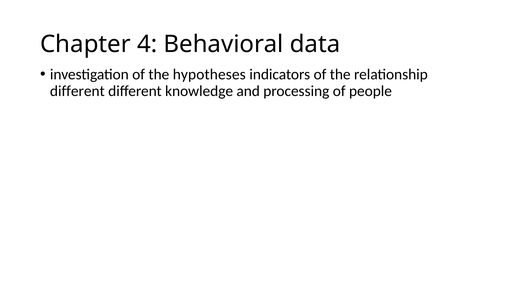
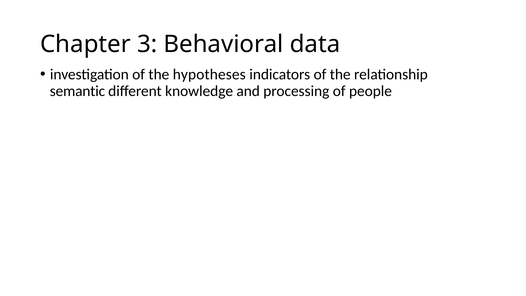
4: 4 -> 3 (147, 44)
different: different -> semantic (77, 91)
